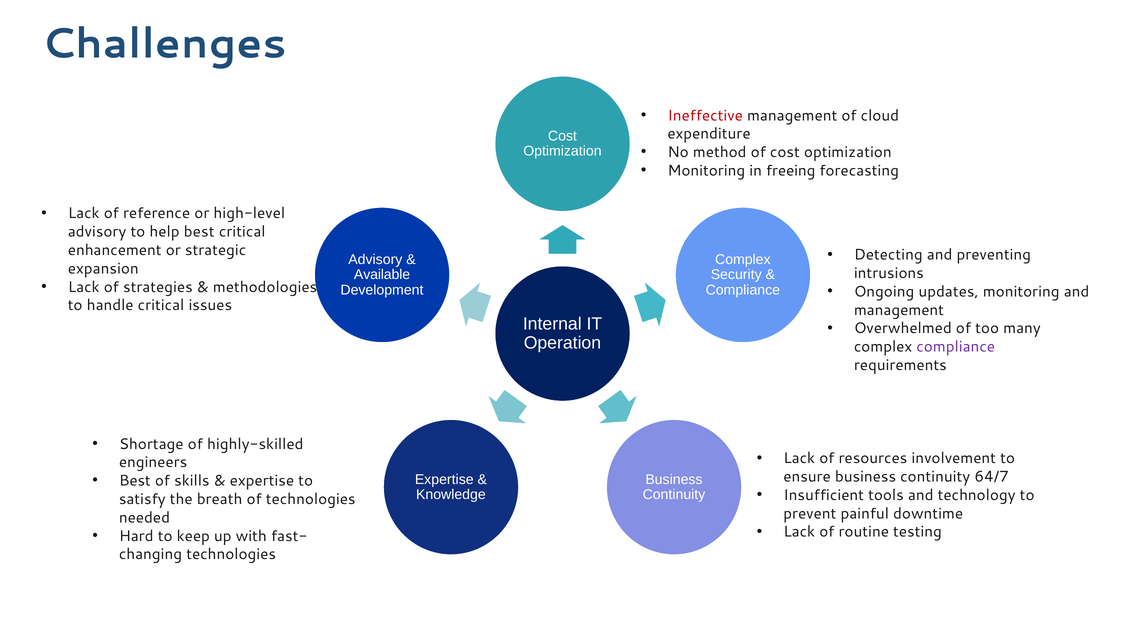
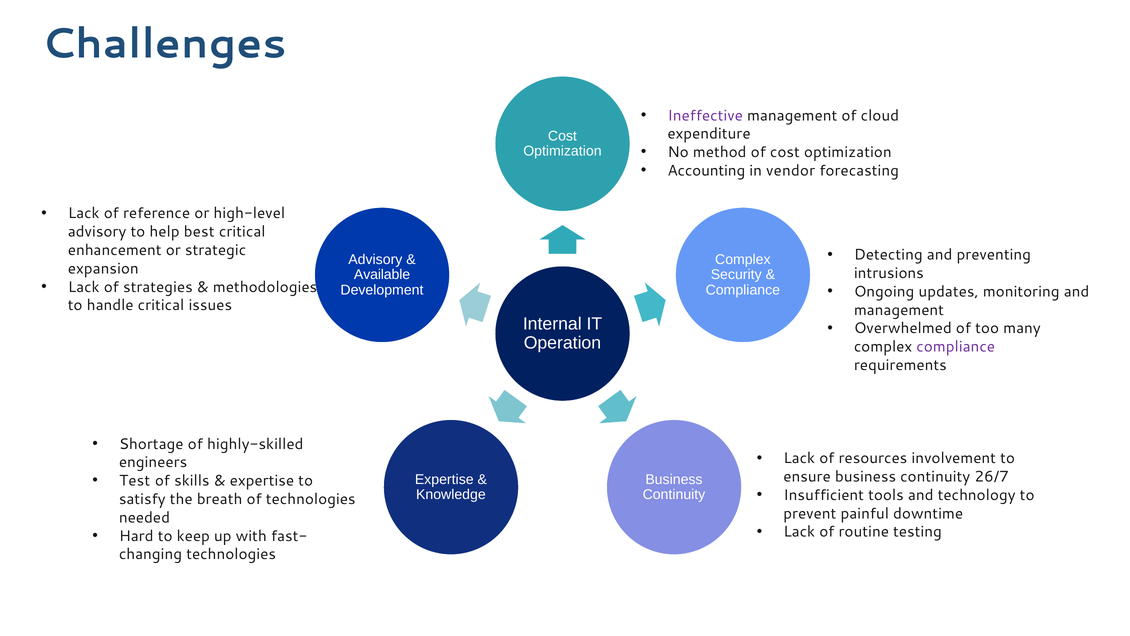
Ineffective colour: red -> purple (705, 115)
Monitoring: Monitoring -> Accounting (706, 171)
freeing: freeing -> vendor (791, 171)
64/7: 64/7 -> 26/7 (992, 476)
Best: Best -> Test (135, 480)
